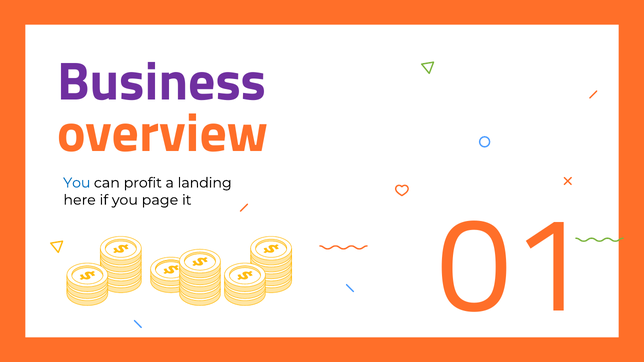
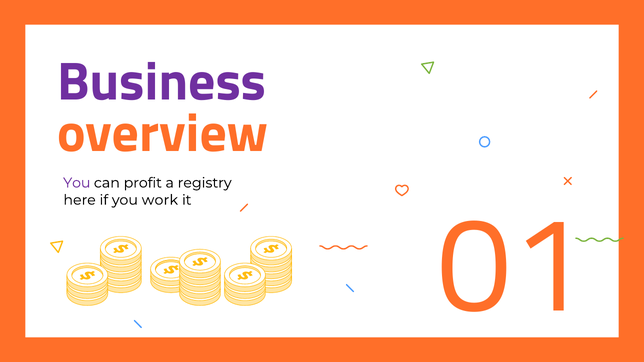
You colour: blue -> purple (77, 183)
landing: landing -> registry (205, 183)
page: page -> work (160, 200)
